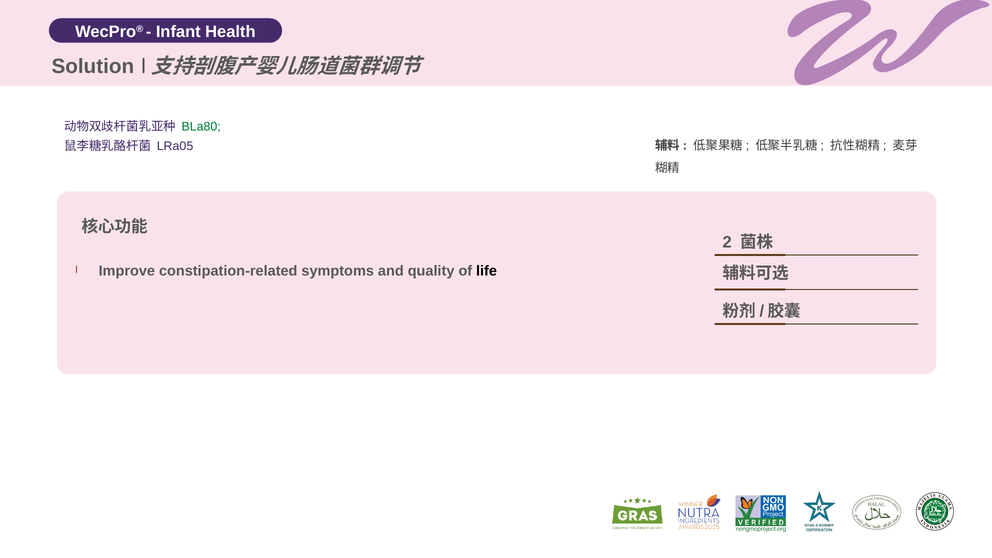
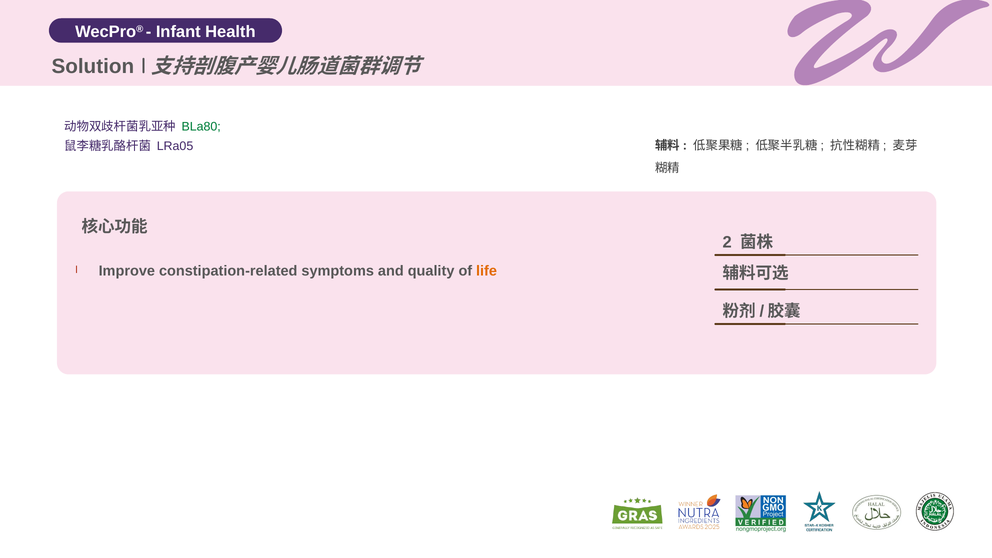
life colour: black -> orange (487, 271)
